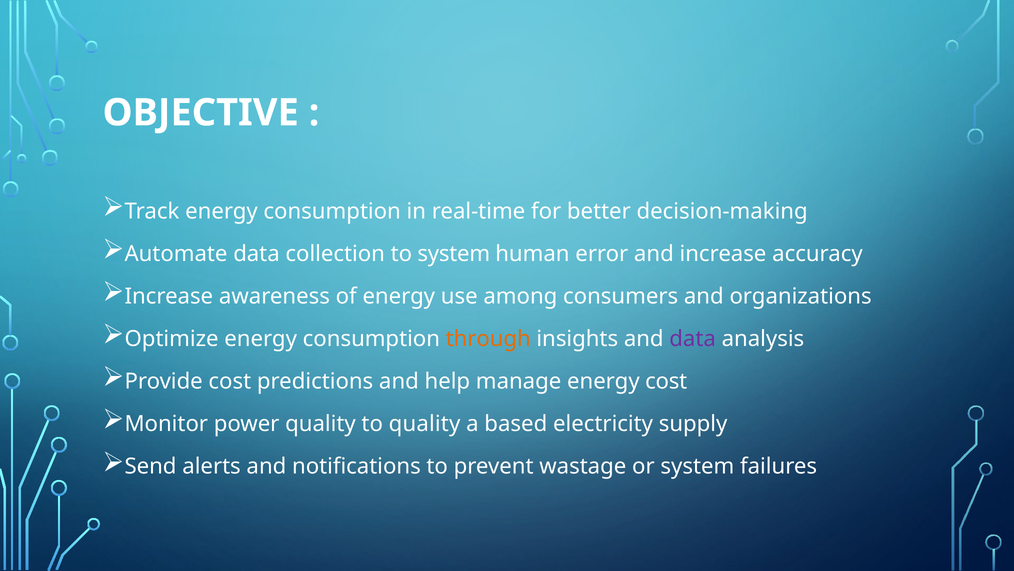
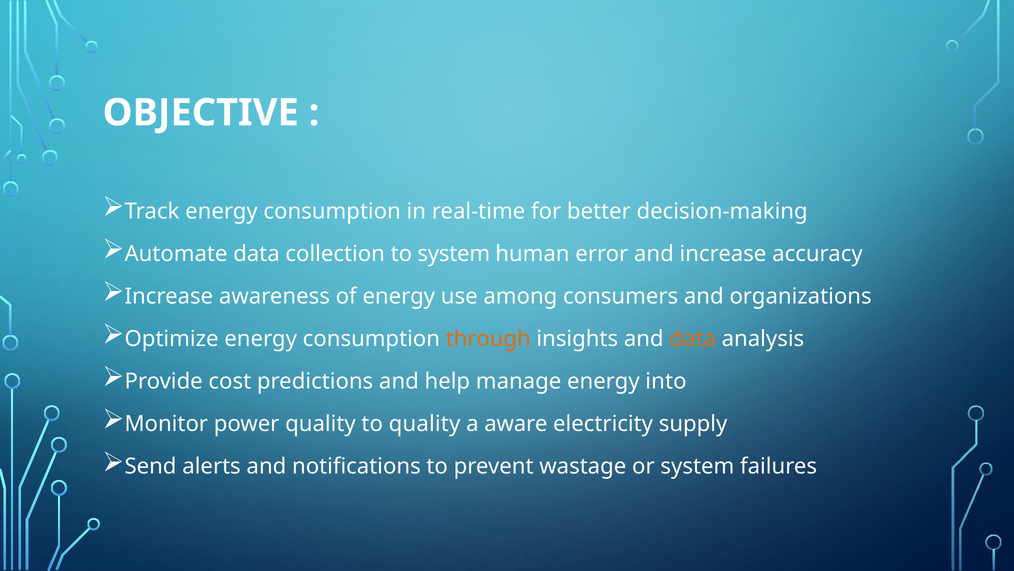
data colour: purple -> orange (693, 339)
energy cost: cost -> into (666, 381)
based: based -> aware (516, 423)
